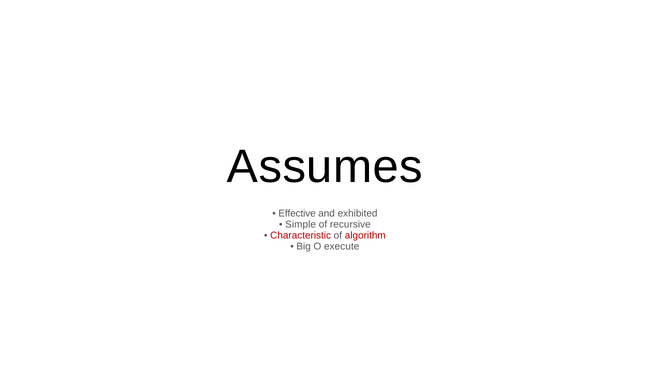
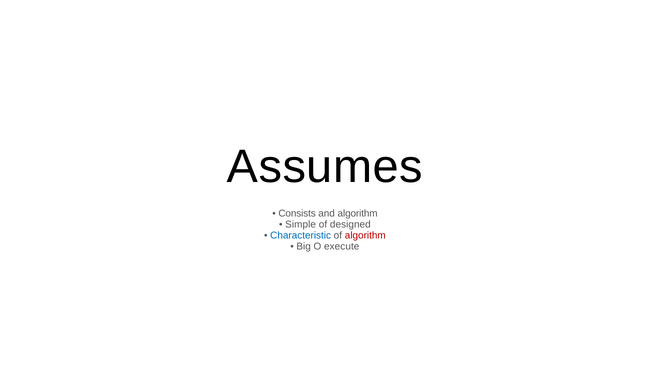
Effective: Effective -> Consists (297, 214)
and exhibited: exhibited -> algorithm (358, 214)
recursive: recursive -> designed (350, 225)
Characteristic colour: red -> blue (301, 236)
